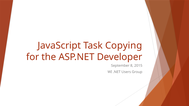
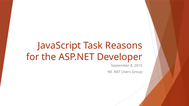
Copying: Copying -> Reasons (124, 46)
